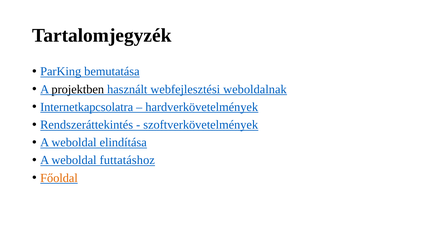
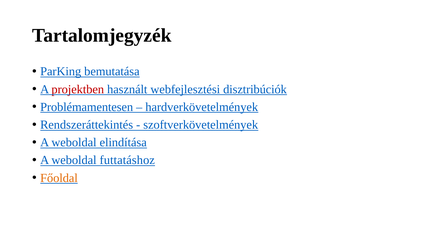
projektben colour: black -> red (78, 89)
weboldalnak: weboldalnak -> disztribúciók (255, 89)
Internetkapcsolatra: Internetkapcsolatra -> Problémamentesen (87, 107)
